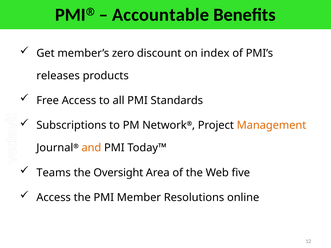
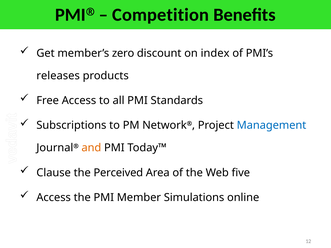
Accountable: Accountable -> Competition (161, 15)
Management colour: orange -> blue (271, 125)
Teams: Teams -> Clause (54, 173)
Oversight: Oversight -> Perceived (118, 173)
Resolutions: Resolutions -> Simulations (194, 198)
